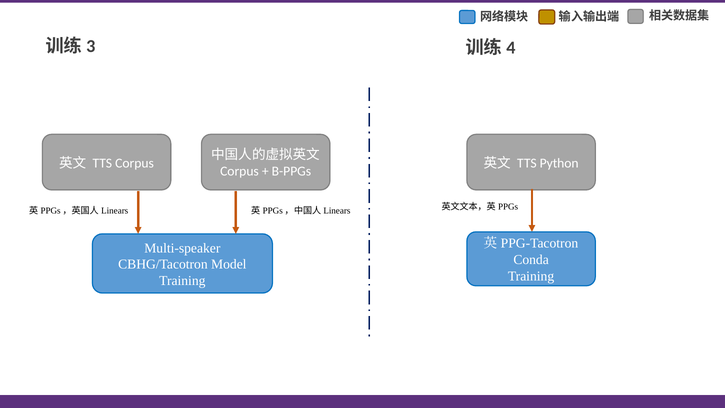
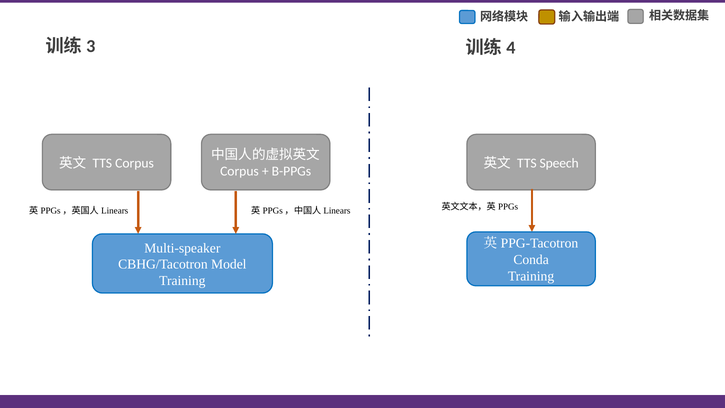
Python: Python -> Speech (559, 163)
